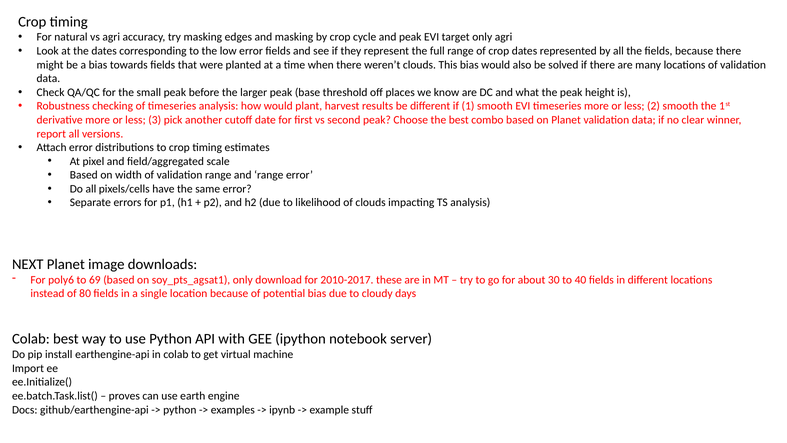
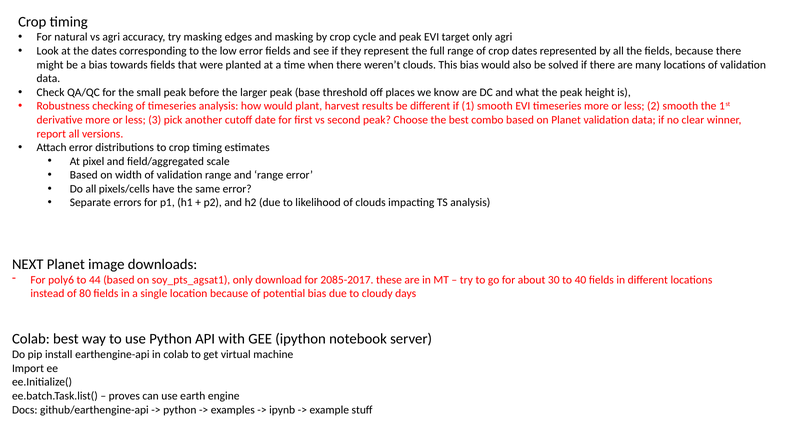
69: 69 -> 44 (95, 280)
2010-2017: 2010-2017 -> 2085-2017 (347, 280)
